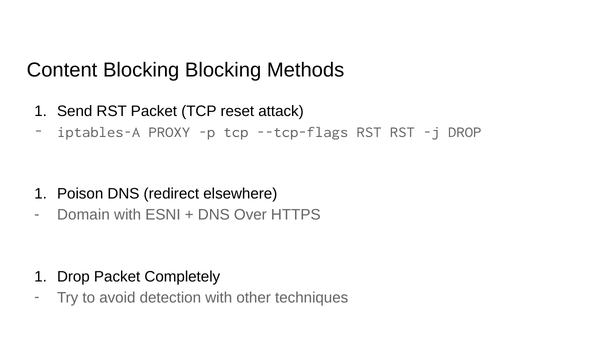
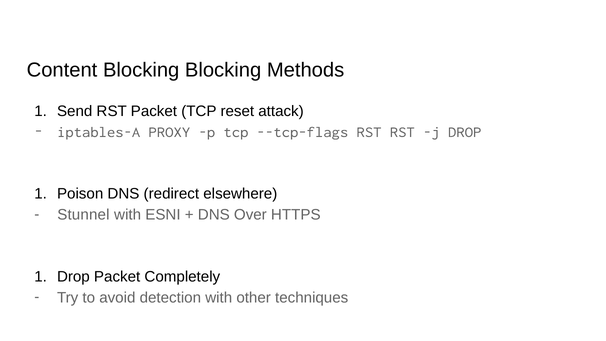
Domain: Domain -> Stunnel (83, 215)
